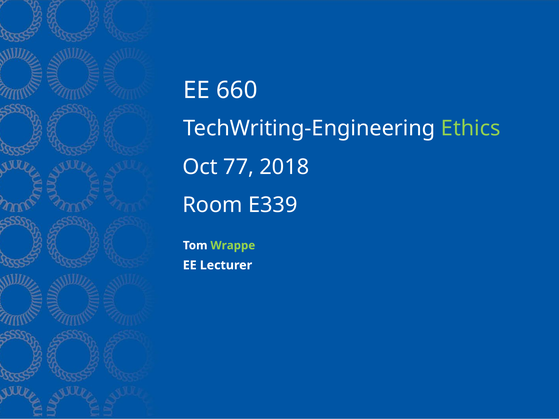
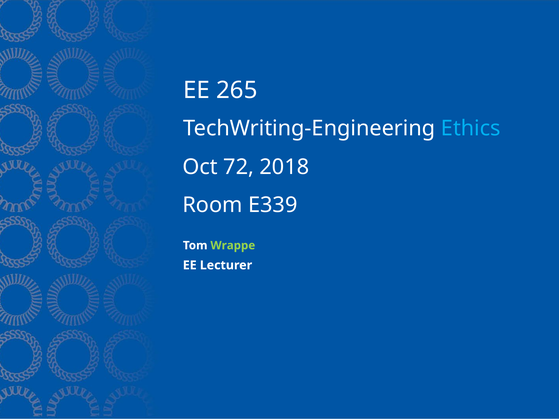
660: 660 -> 265 (237, 90)
Ethics colour: light green -> light blue (471, 128)
77: 77 -> 72 (239, 167)
